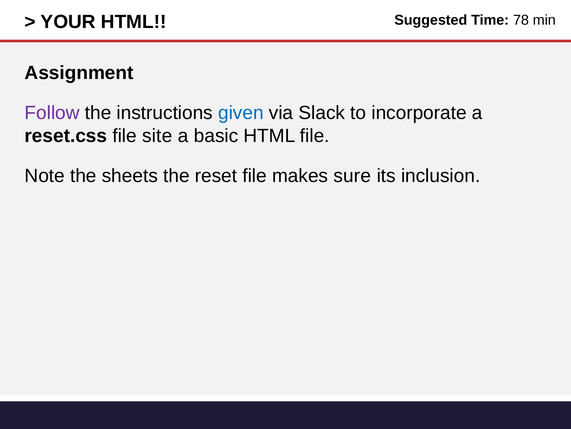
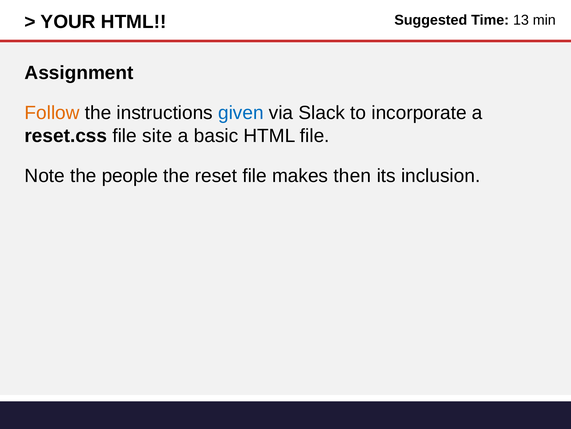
78: 78 -> 13 (521, 20)
Follow colour: purple -> orange (52, 113)
sheets: sheets -> people (130, 175)
sure: sure -> then (352, 175)
